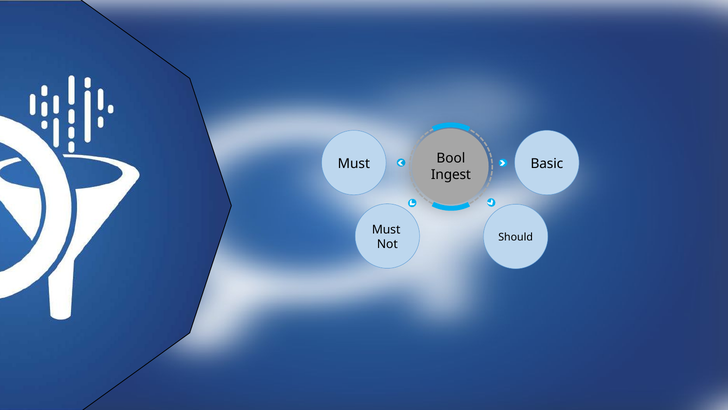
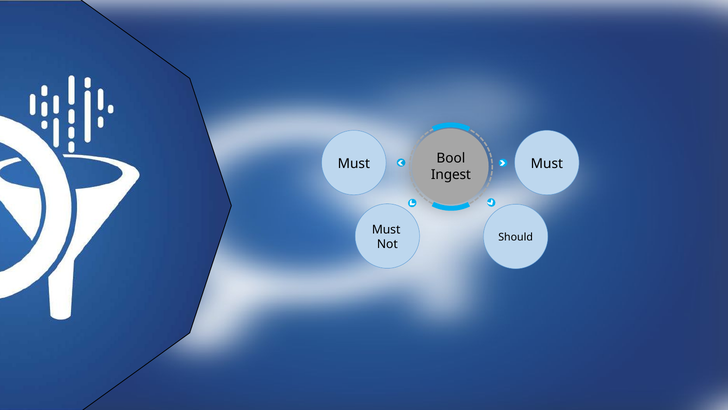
Basic: Basic -> Must (547, 163)
